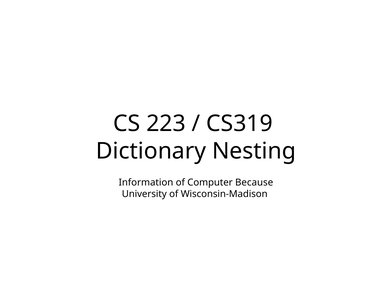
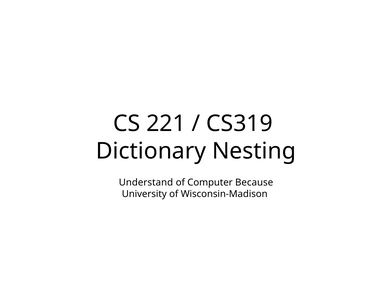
223: 223 -> 221 (166, 124)
Information: Information -> Understand (146, 183)
